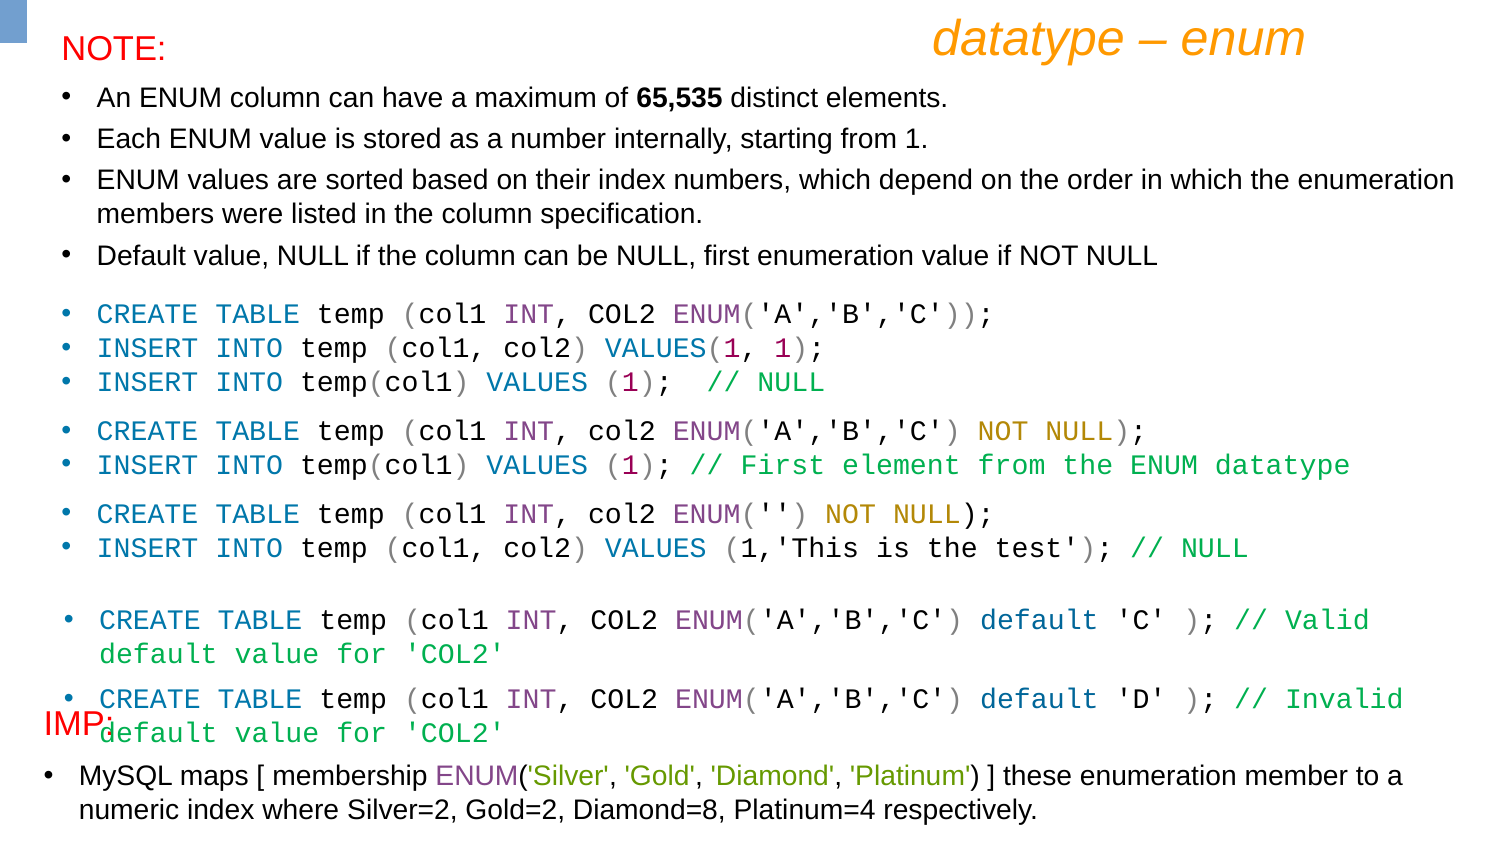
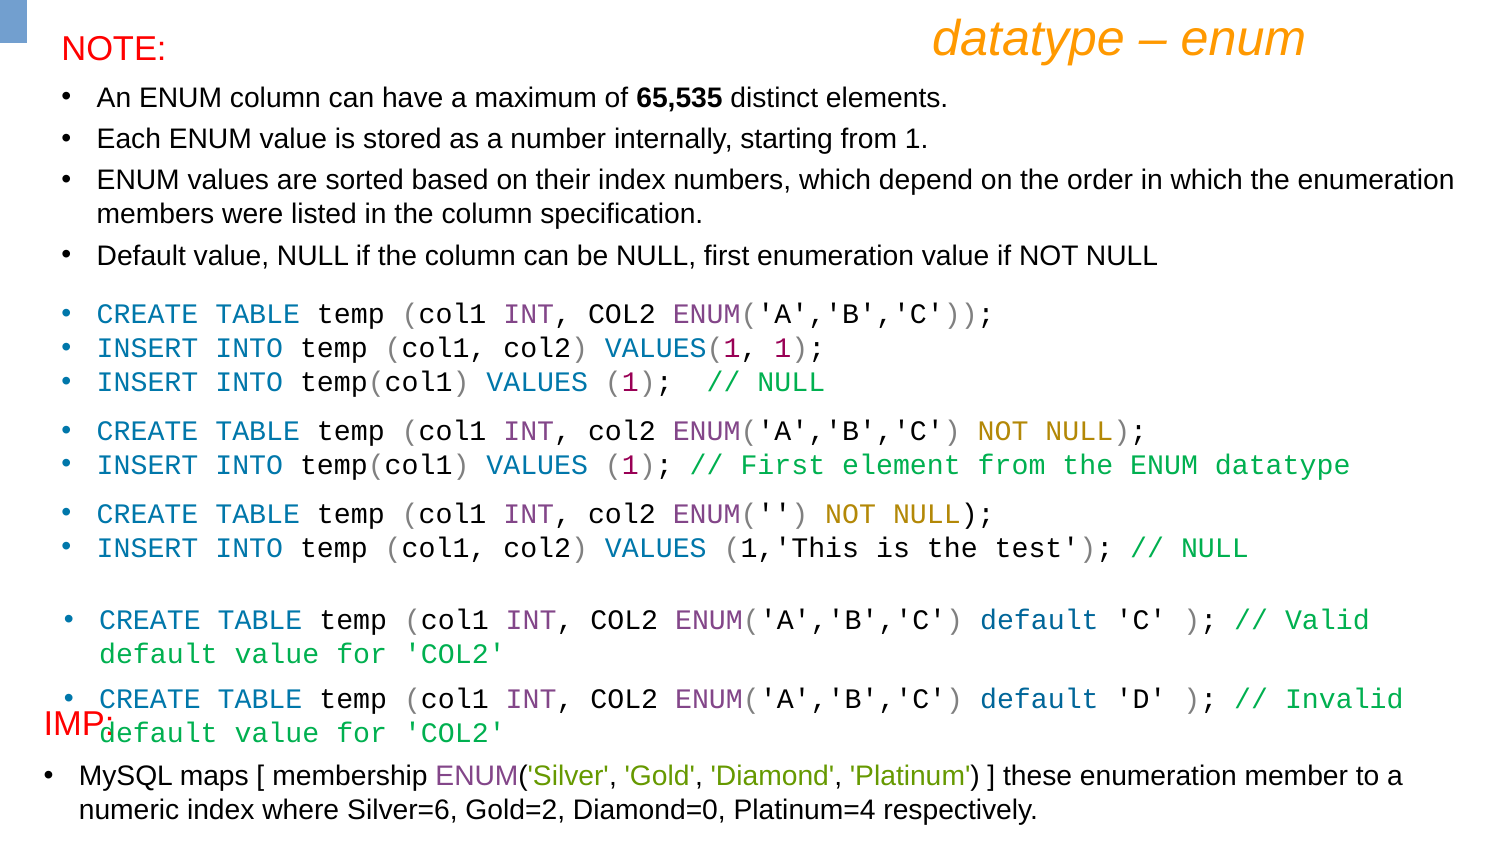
Silver=2: Silver=2 -> Silver=6 (402, 811)
Diamond=8: Diamond=8 -> Diamond=0 (649, 811)
